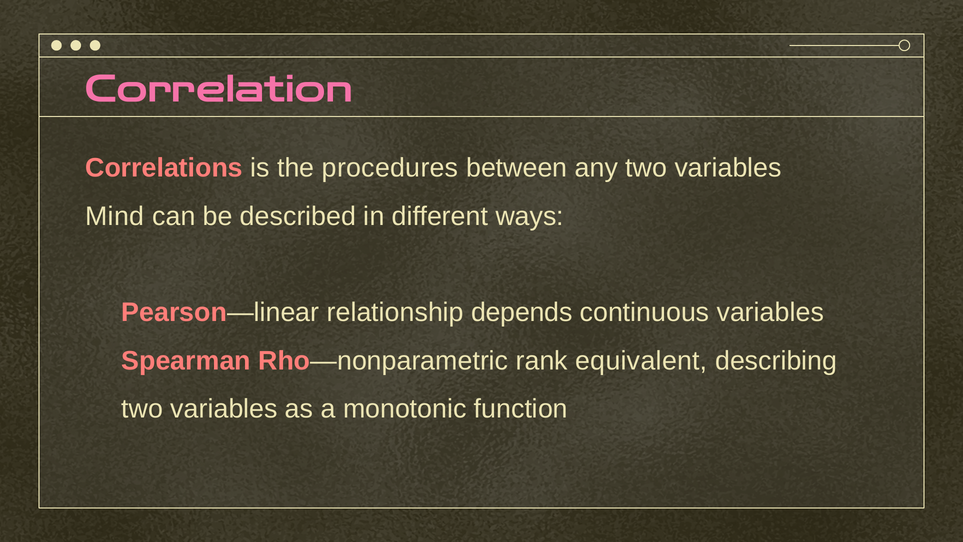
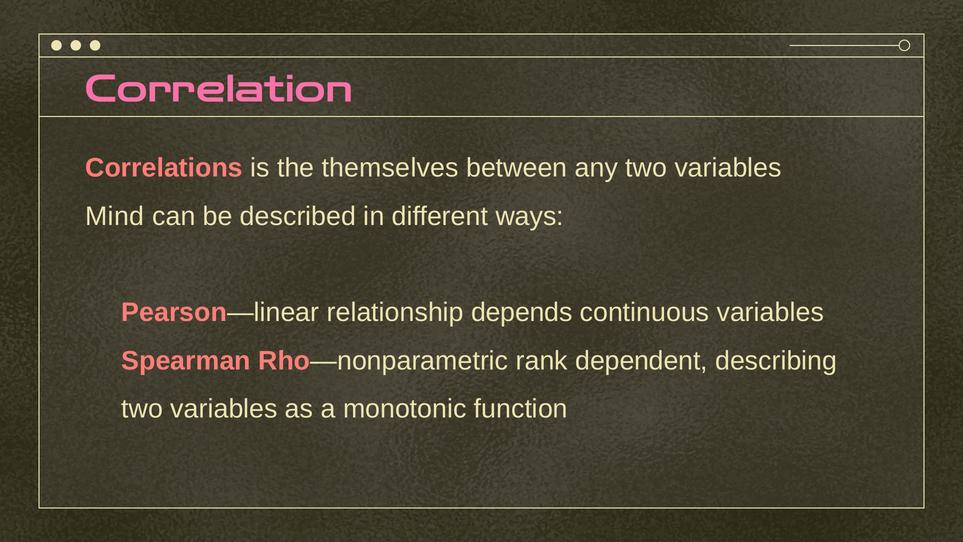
procedures: procedures -> themselves (390, 168)
equivalent: equivalent -> dependent (642, 361)
